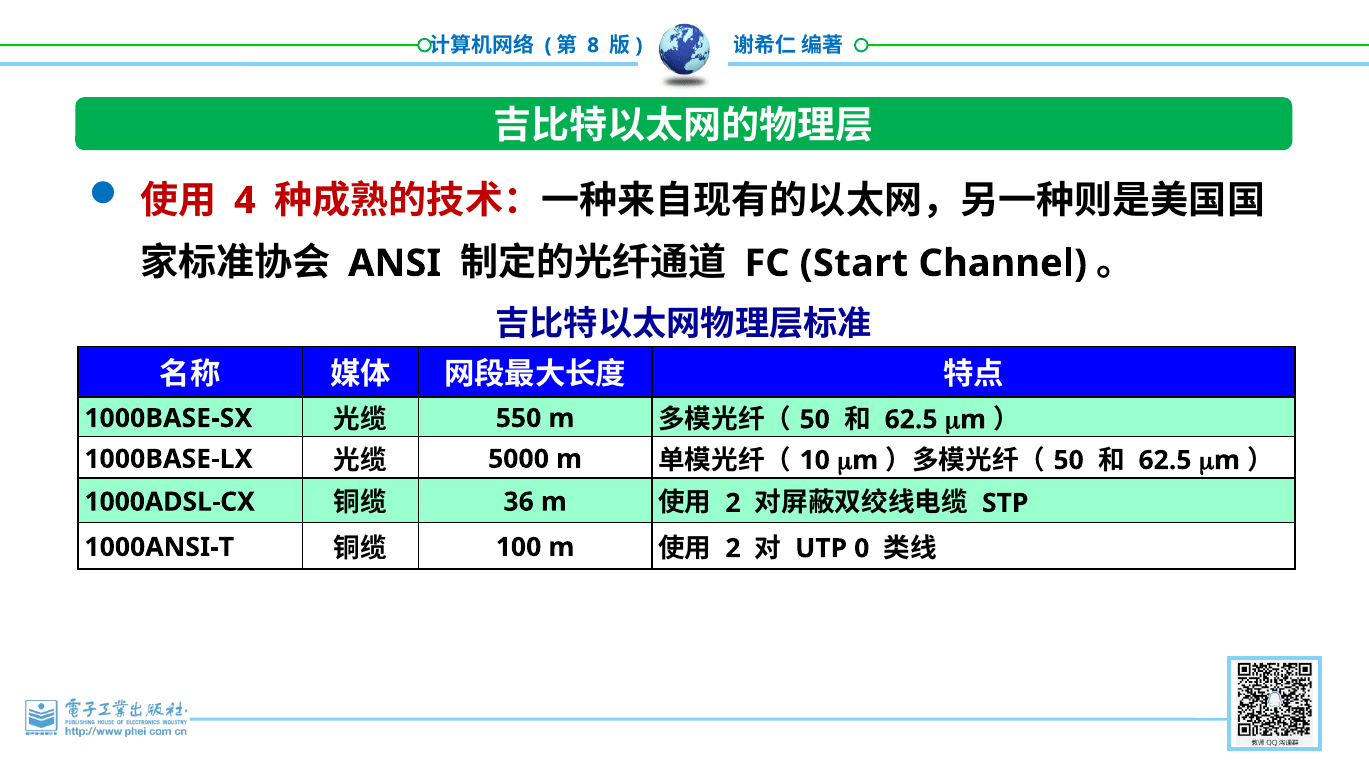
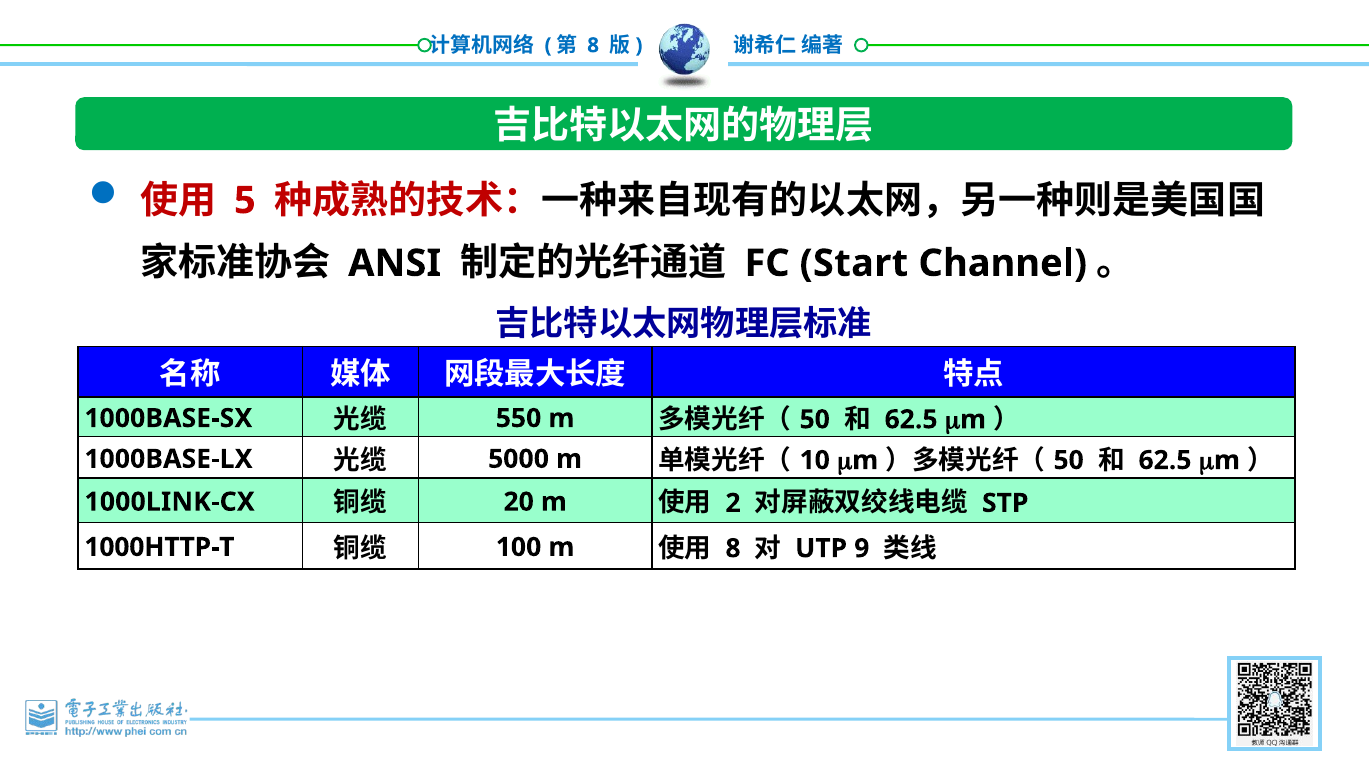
4: 4 -> 5 (245, 201)
1000ADSL-CX: 1000ADSL-CX -> 1000LINK-CX (170, 502)
36: 36 -> 20 (519, 502)
1000ANSI-T: 1000ANSI-T -> 1000HTTP-T (159, 547)
2: 2 -> 8 (733, 549)
0: 0 -> 9 (862, 549)
